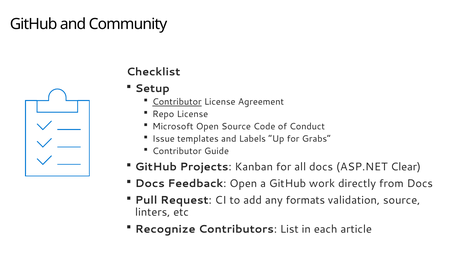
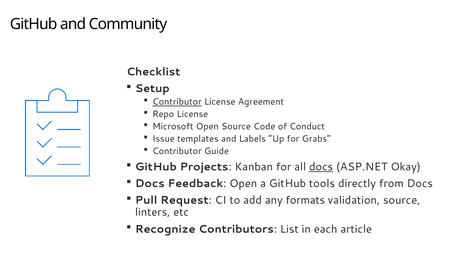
docs underline: none -> present (321, 167)
Clear: Clear -> Okay (406, 167)
work: work -> tools (322, 183)
